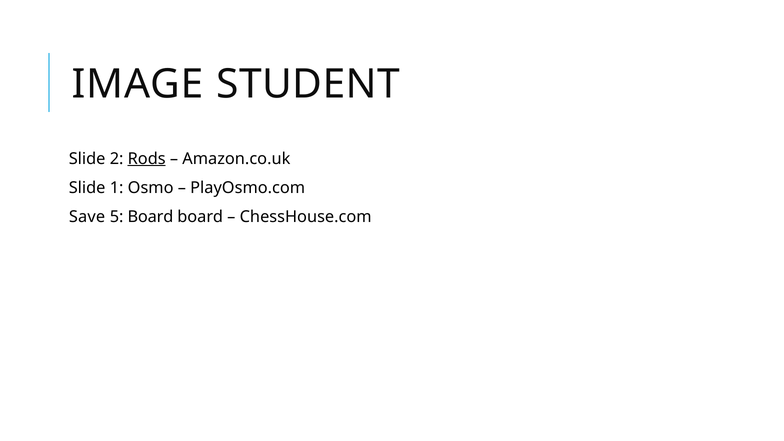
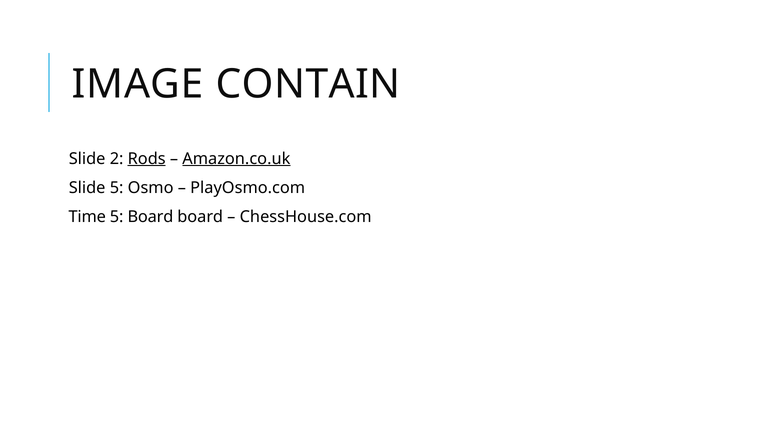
STUDENT: STUDENT -> CONTAIN (308, 84)
Amazon.co.uk underline: none -> present (236, 159)
Slide 1: 1 -> 5 (117, 188)
Save: Save -> Time (87, 217)
